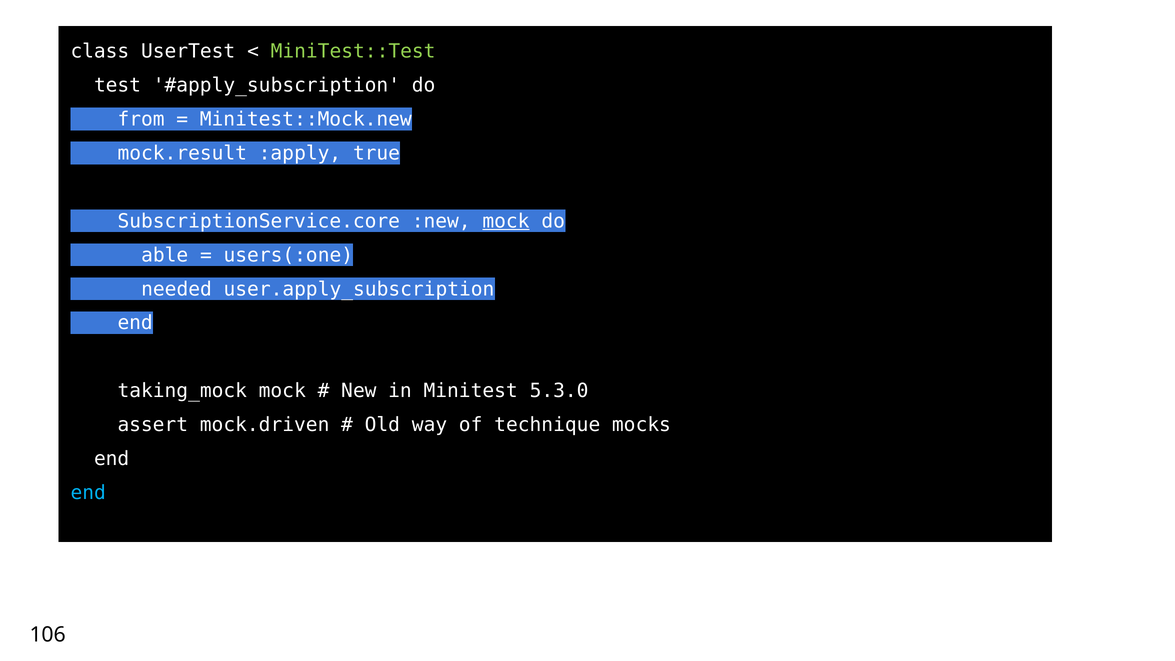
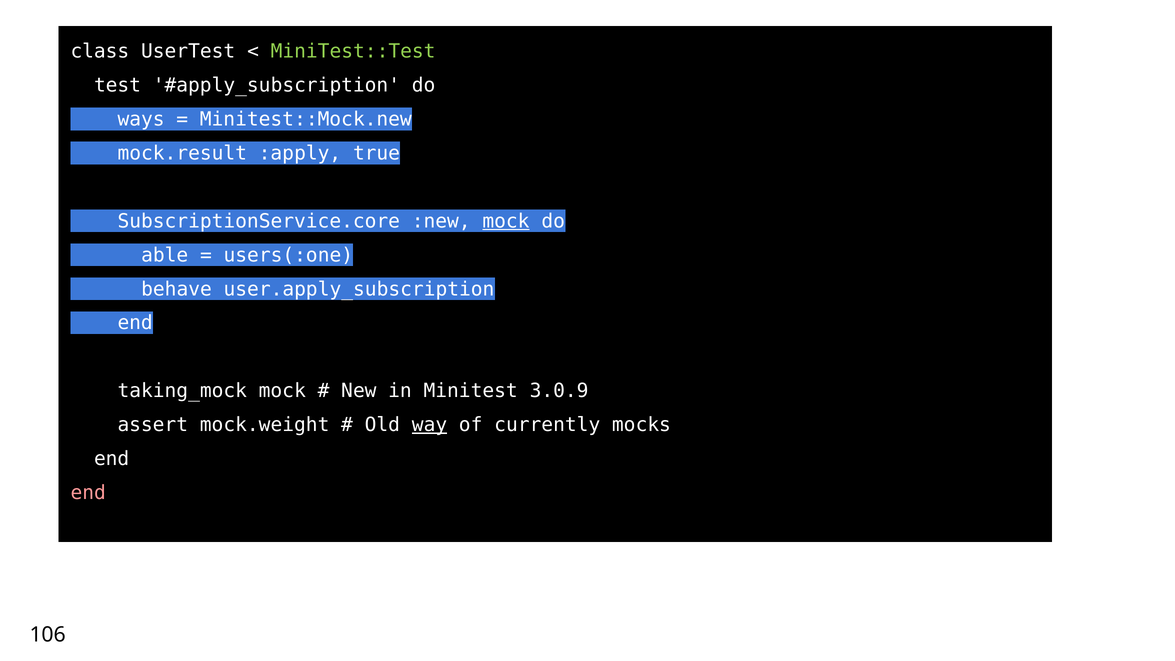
from: from -> ways (141, 119)
needed: needed -> behave (177, 289)
5.3.0: 5.3.0 -> 3.0.9 (559, 391)
mock.driven: mock.driven -> mock.weight (265, 425)
way underline: none -> present (430, 425)
technique: technique -> currently (547, 425)
end colour: light blue -> pink (88, 493)
